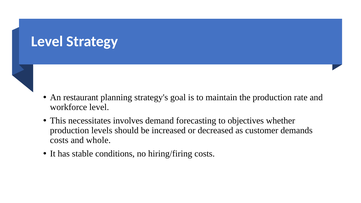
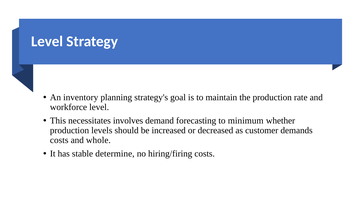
restaurant: restaurant -> inventory (81, 97)
objectives: objectives -> minimum (246, 121)
conditions: conditions -> determine (115, 154)
